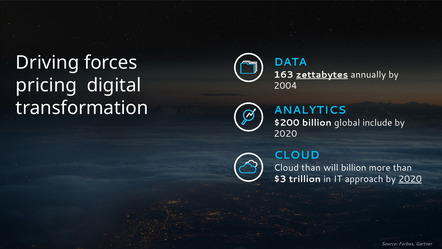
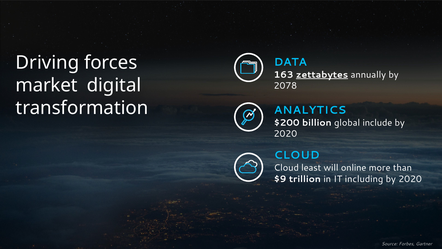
pricing: pricing -> market (46, 85)
2004: 2004 -> 2078 (285, 86)
Cloud than: than -> least (311, 167)
will billion: billion -> online (354, 167)
$3: $3 -> $9 (280, 179)
approach: approach -> including (364, 179)
2020 underline: present -> none (410, 179)
